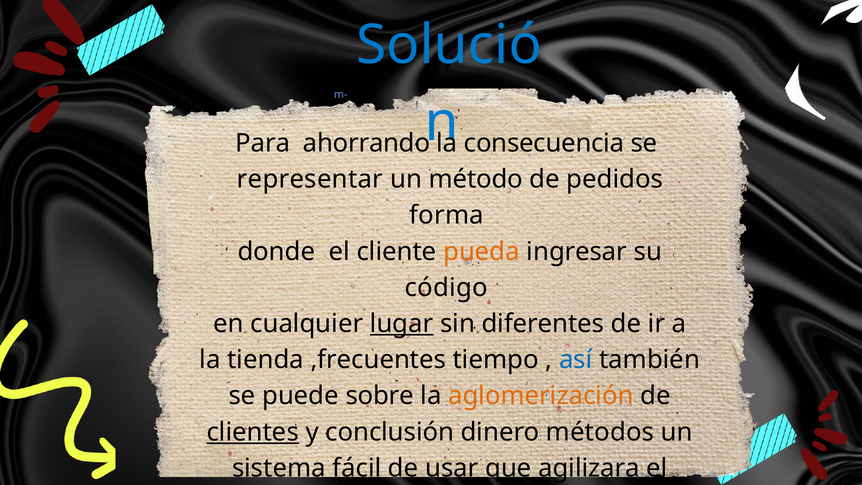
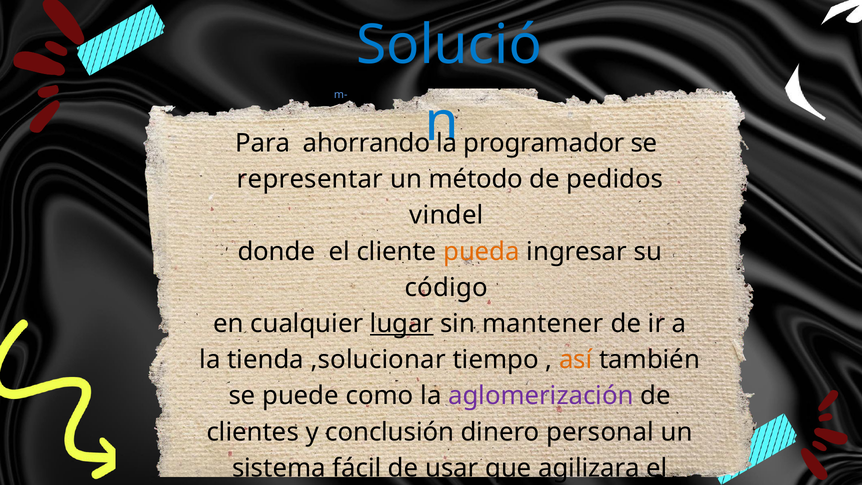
consecuencia: consecuencia -> programador (544, 143)
forma: forma -> vindel (446, 215)
diferentes: diferentes -> mantener (543, 324)
,frecuentes: ,frecuentes -> ,solucionar (378, 360)
así colour: blue -> orange (576, 360)
sobre: sobre -> como (380, 396)
aglomerización colour: orange -> purple (541, 396)
clientes underline: present -> none (253, 432)
métodos: métodos -> personal (600, 432)
